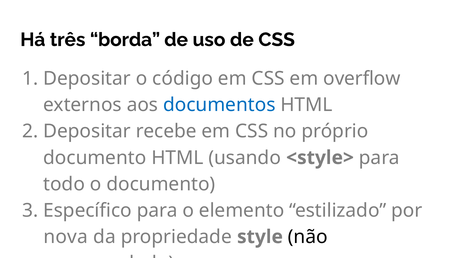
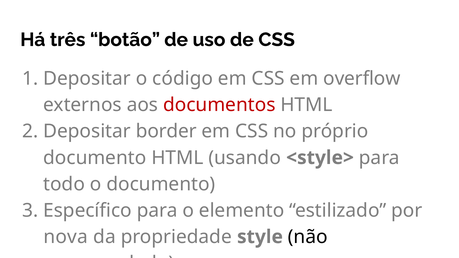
borda: borda -> botão (125, 40)
documentos colour: blue -> red (219, 105)
recebe: recebe -> border (166, 131)
